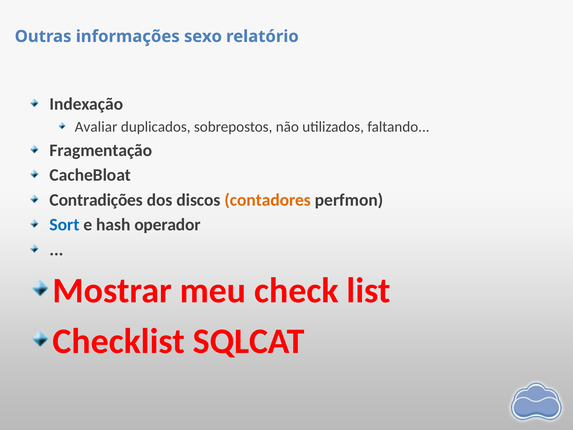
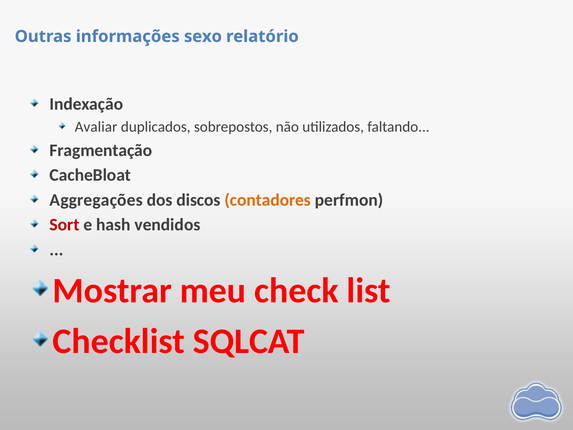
Contradições: Contradições -> Aggregações (96, 200)
Sort colour: blue -> red (65, 225)
operador: operador -> vendidos (167, 225)
